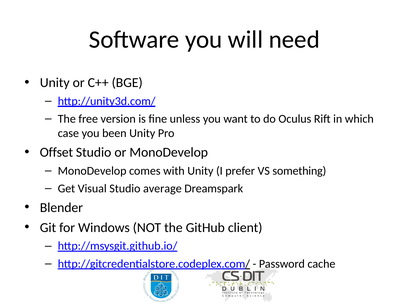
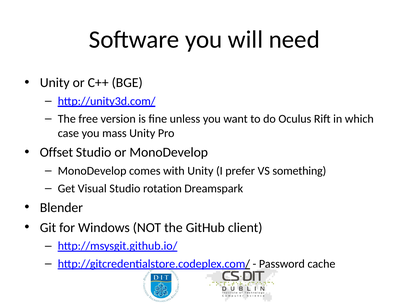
been: been -> mass (114, 133)
average: average -> rotation (162, 188)
